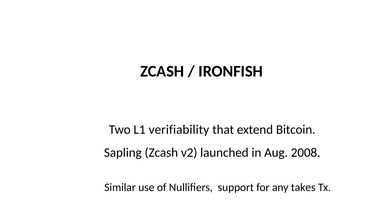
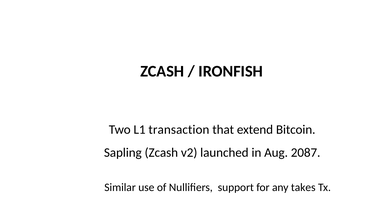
verifiability: verifiability -> transaction (179, 130)
2008: 2008 -> 2087 (306, 152)
